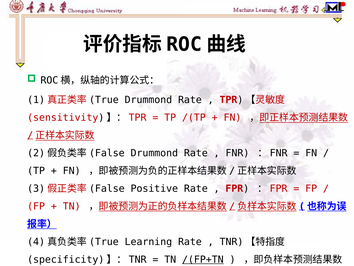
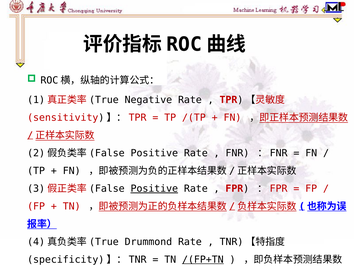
Drummond: Drummond -> Negative (148, 100)
Drummond: Drummond -> Positive (154, 153)
Positive underline: none -> present (154, 188)
Learning: Learning -> Drummond (148, 241)
